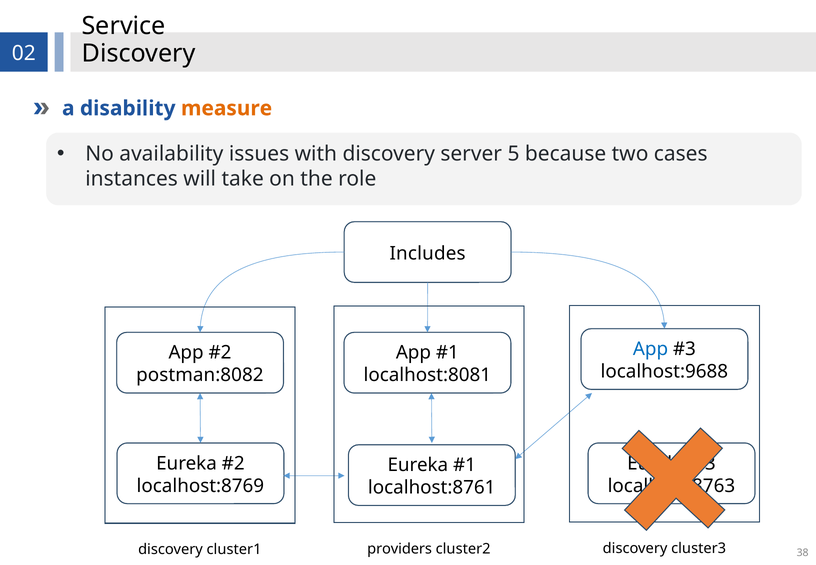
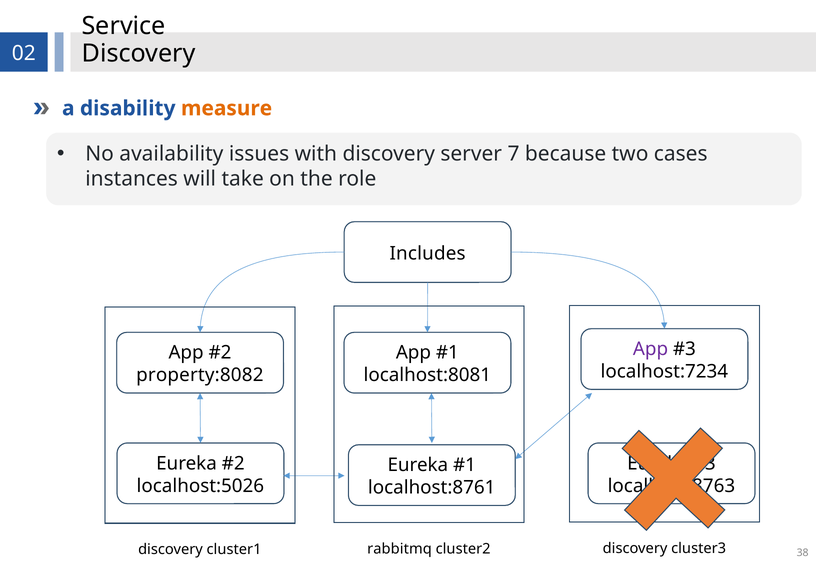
5: 5 -> 7 (513, 154)
App colour: blue -> purple (650, 349)
localhost:9688: localhost:9688 -> localhost:7234 (664, 372)
postman:8082: postman:8082 -> property:8082 (200, 375)
localhost:8769: localhost:8769 -> localhost:5026 (200, 486)
providers: providers -> rabbitmq (399, 549)
